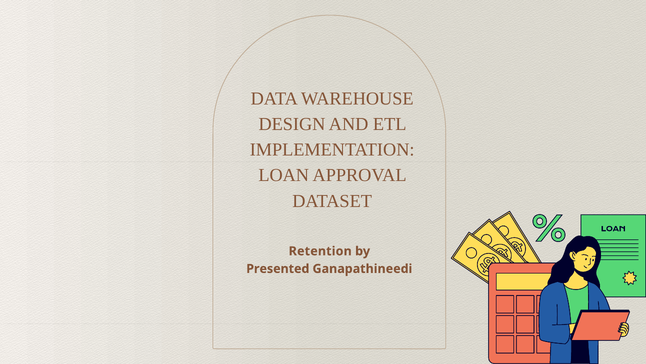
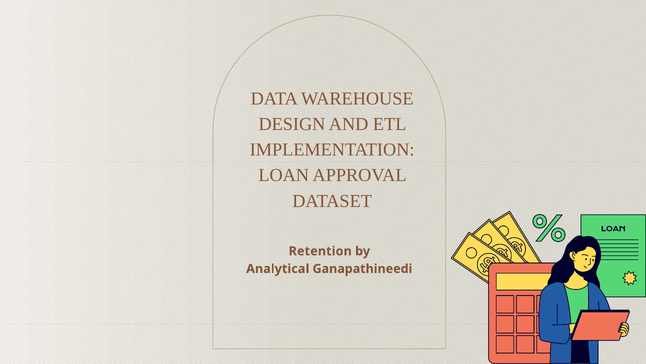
Presented: Presented -> Analytical (278, 268)
